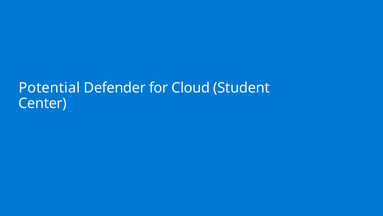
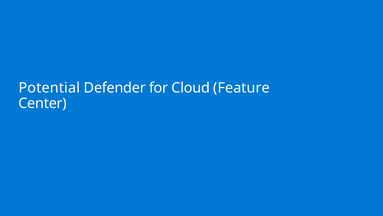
Student: Student -> Feature (241, 88)
